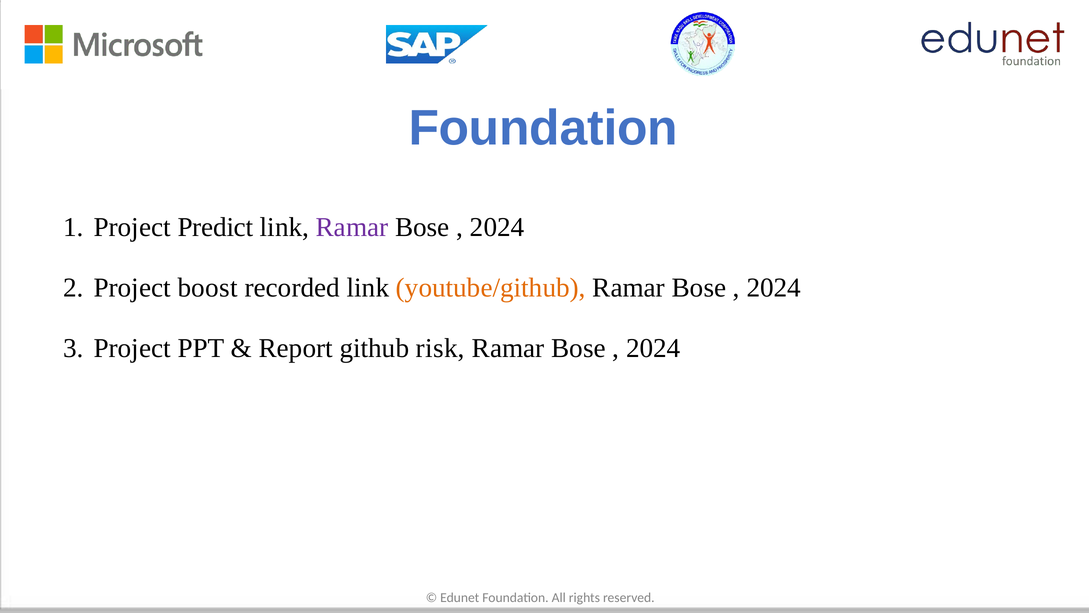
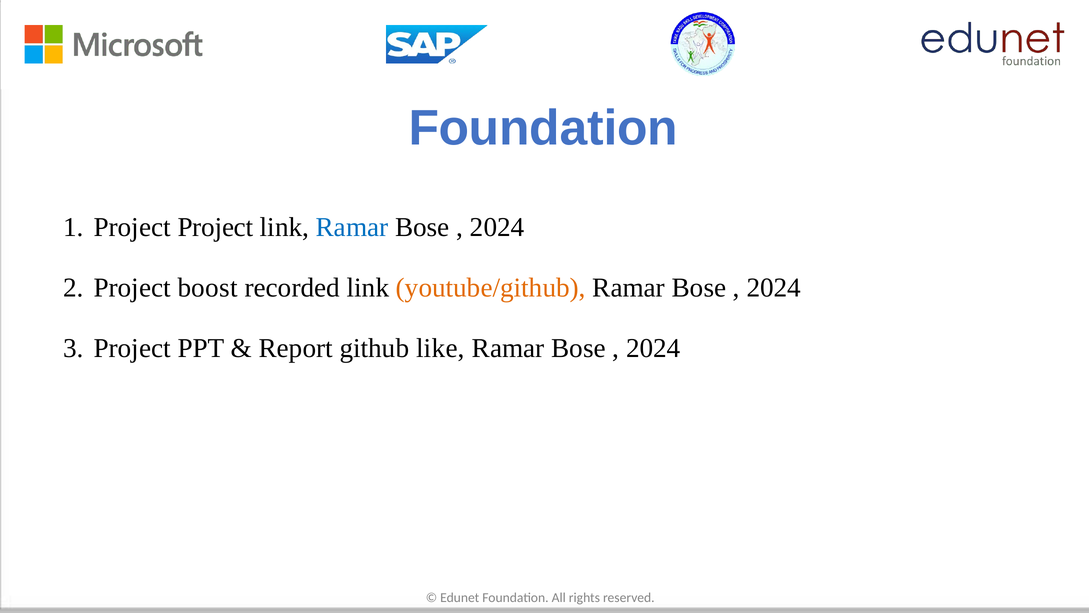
Project Predict: Predict -> Project (215, 227)
Ramar colour: purple -> blue (352, 227)
risk: risk -> like (440, 348)
